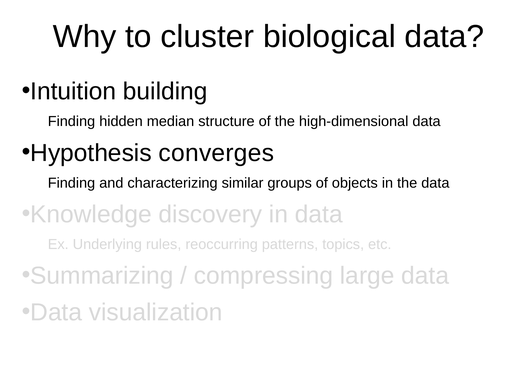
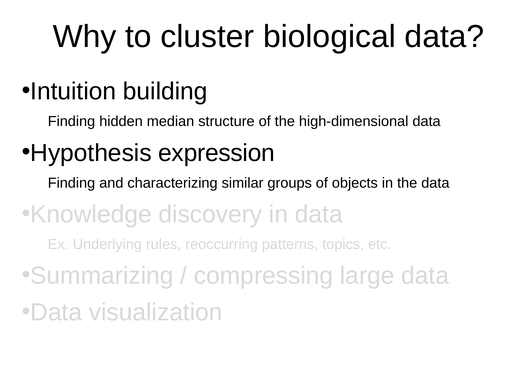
converges: converges -> expression (217, 153)
